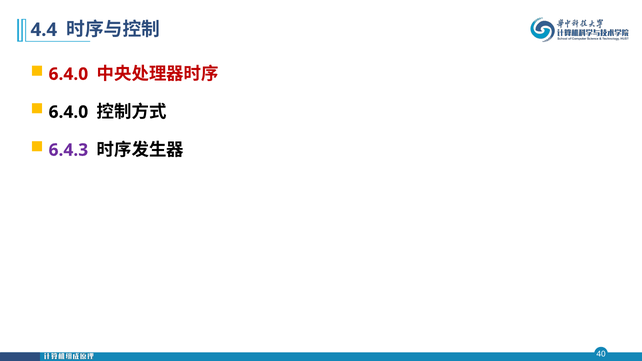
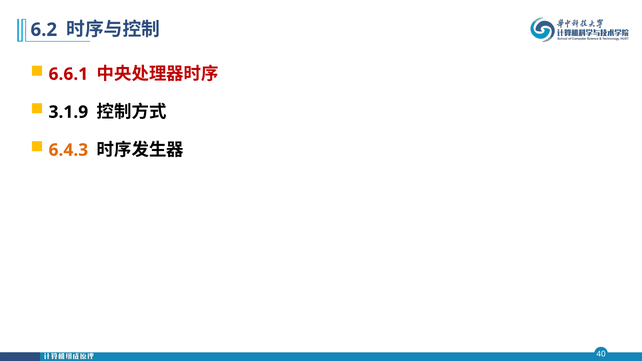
4.4: 4.4 -> 6.2 (44, 30)
6.4.0: 6.4.0 -> 6.6.1 (68, 74)
6.4.0: 6.4.0 -> 3.1.9 (68, 112)
6.4.3 colour: purple -> orange (68, 150)
